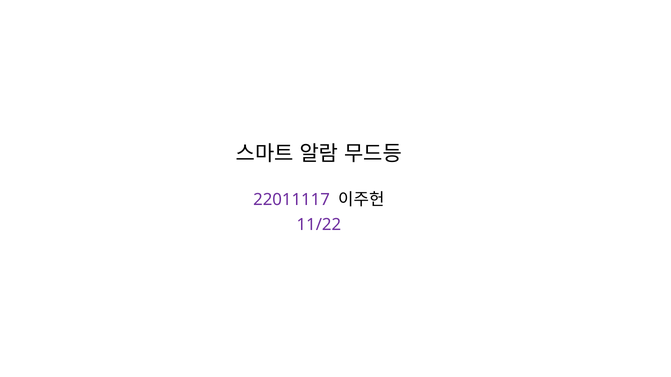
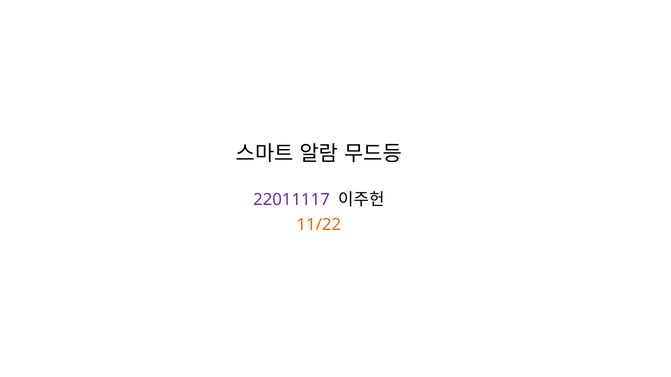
11/22 colour: purple -> orange (319, 225)
